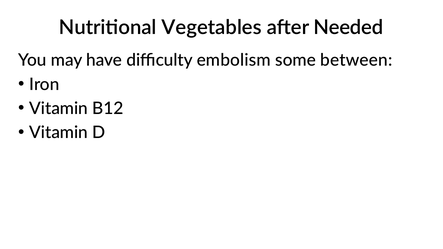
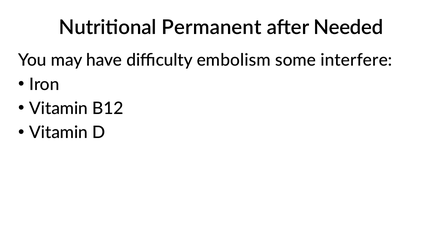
Vegetables: Vegetables -> Permanent (212, 27)
between: between -> interfere (356, 60)
